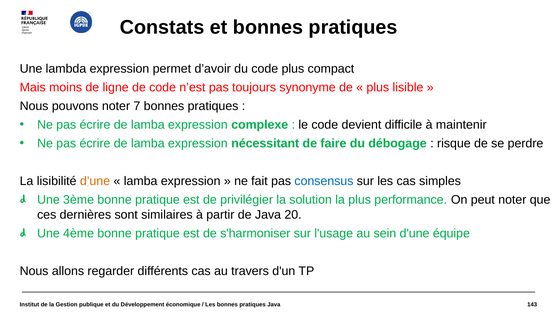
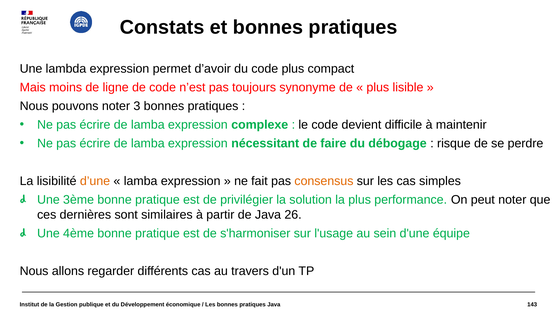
7: 7 -> 3 (137, 106)
consensus colour: blue -> orange (324, 181)
20: 20 -> 26 (293, 214)
